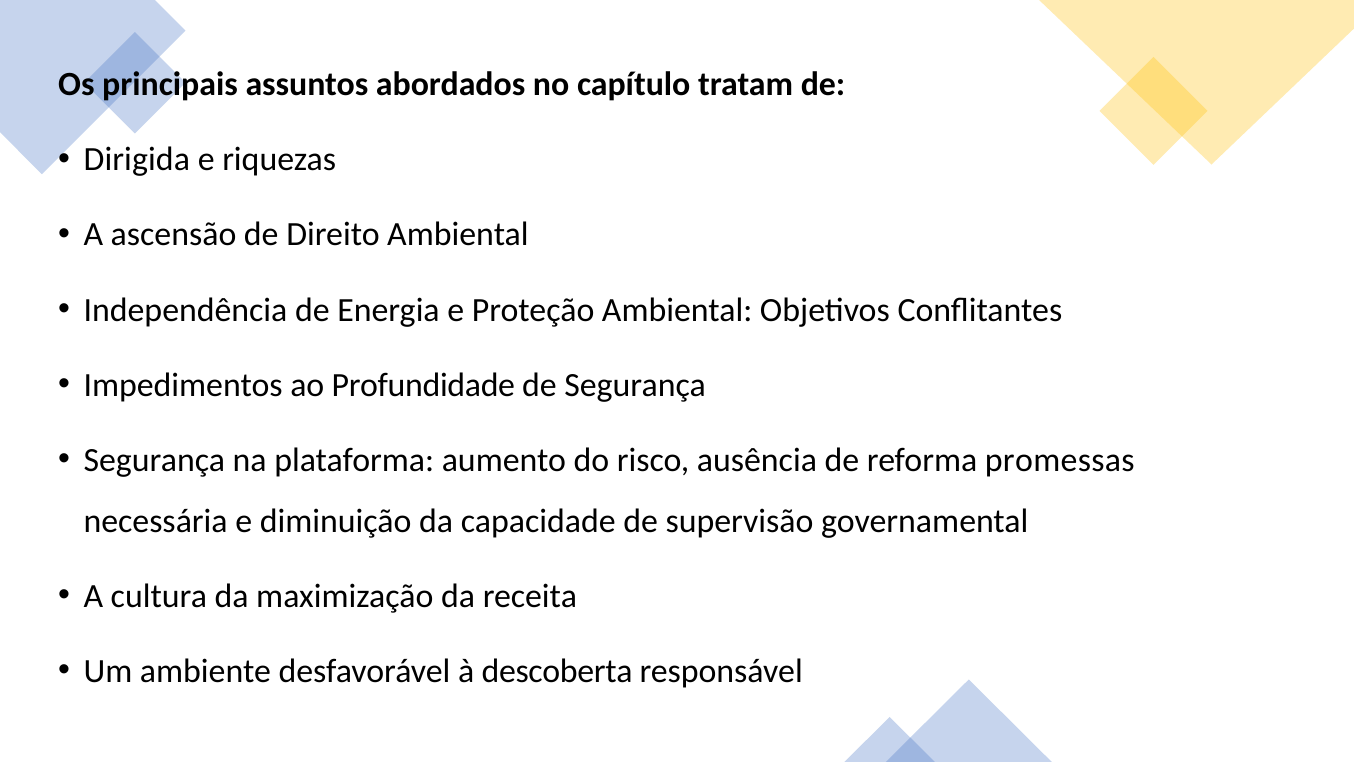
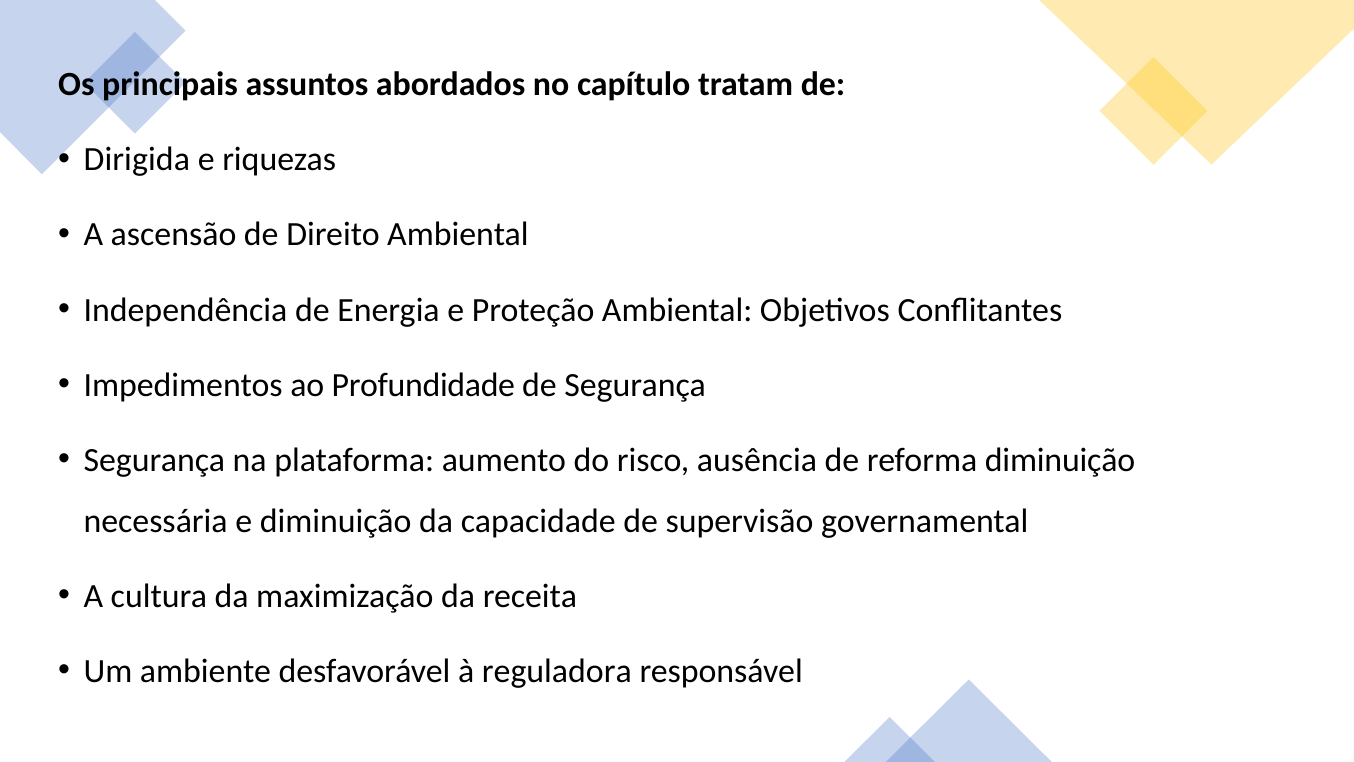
reforma promessas: promessas -> diminuição (1060, 460)
descoberta: descoberta -> reguladora (557, 671)
